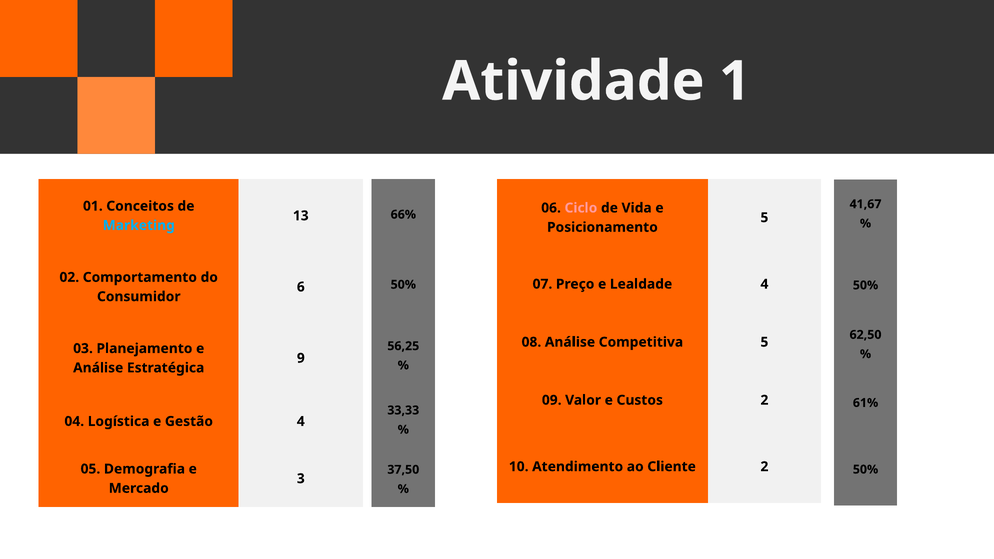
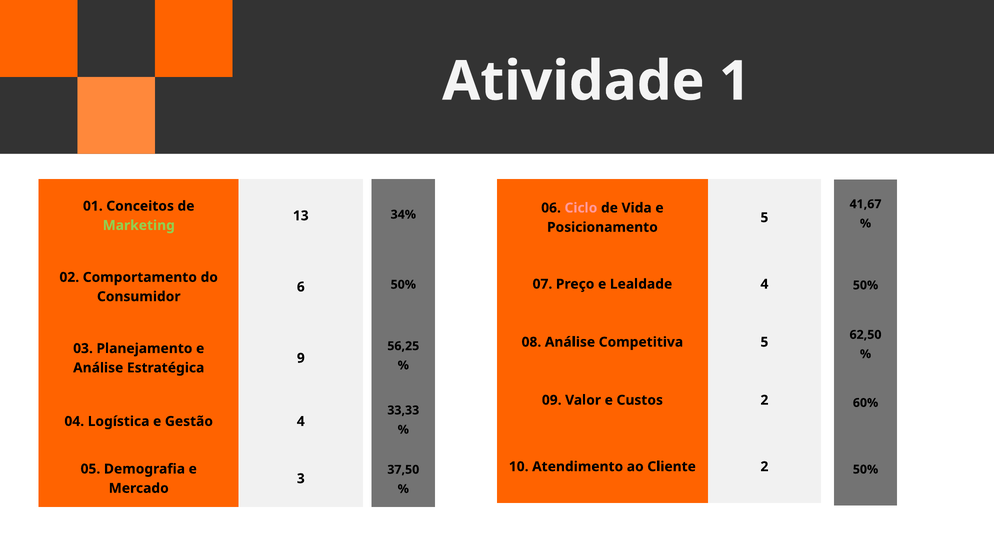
66%: 66% -> 34% (403, 215)
Marketing colour: light blue -> light green (139, 225)
61%: 61% -> 60% (866, 403)
